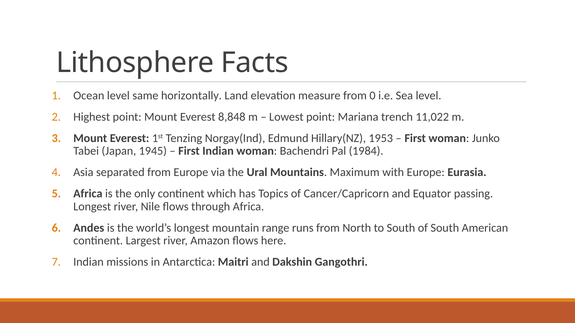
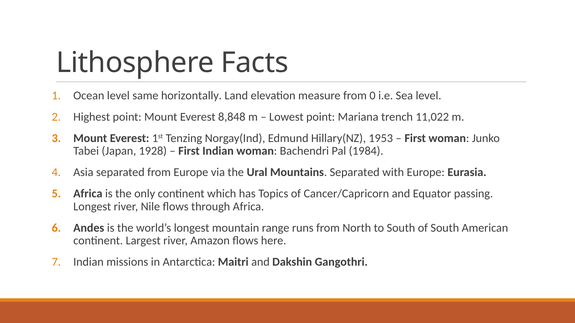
1945: 1945 -> 1928 (153, 151)
Mountains Maximum: Maximum -> Separated (355, 173)
